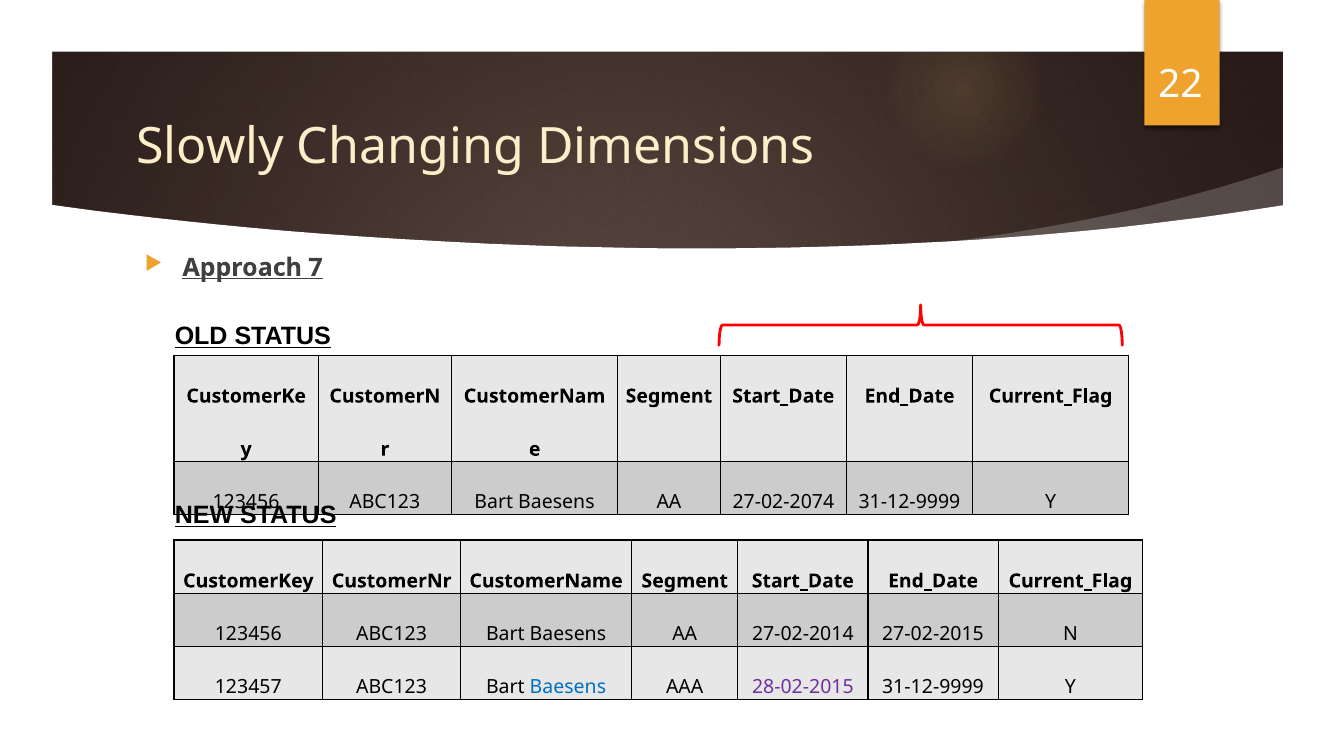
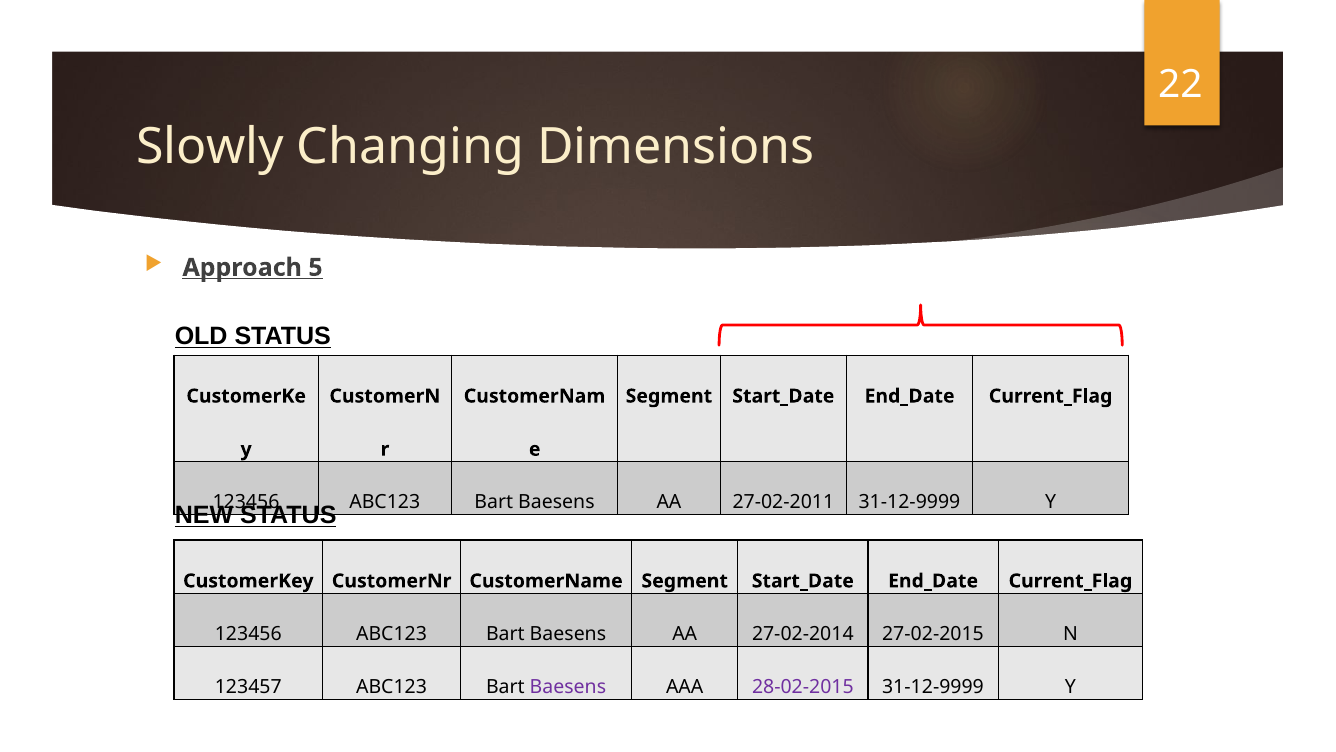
7: 7 -> 5 (315, 267)
27-02-2074: 27-02-2074 -> 27-02-2011 (783, 502)
Baesens colour: blue -> purple (568, 687)
